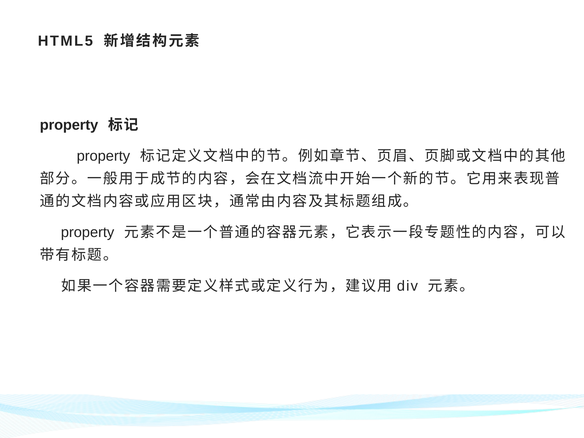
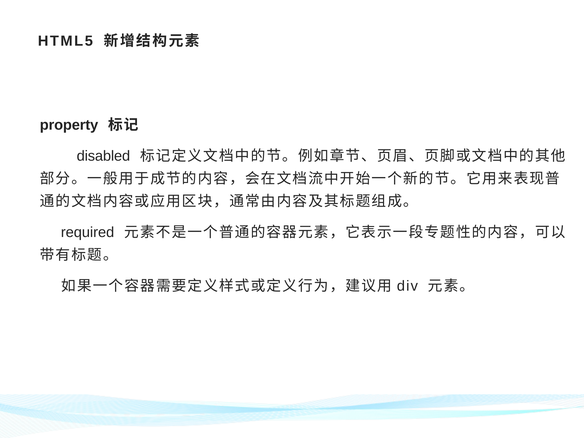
property: property -> disabled (103, 156)
property: property -> required (88, 232)
